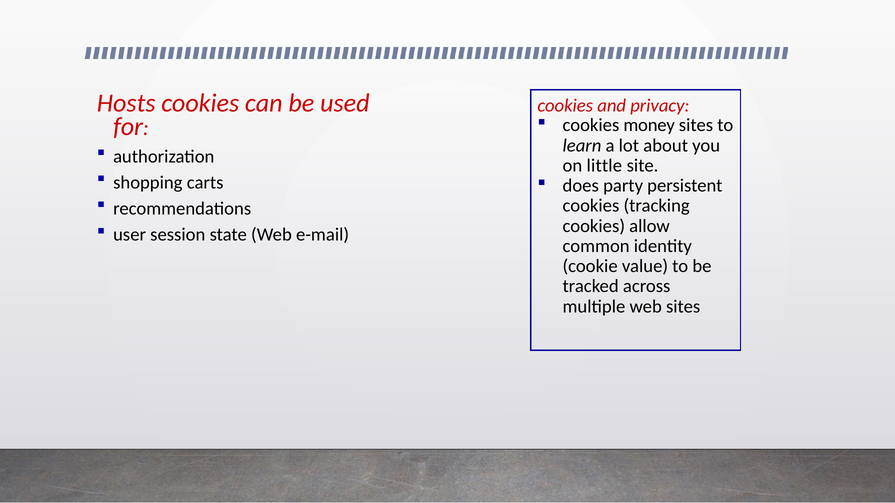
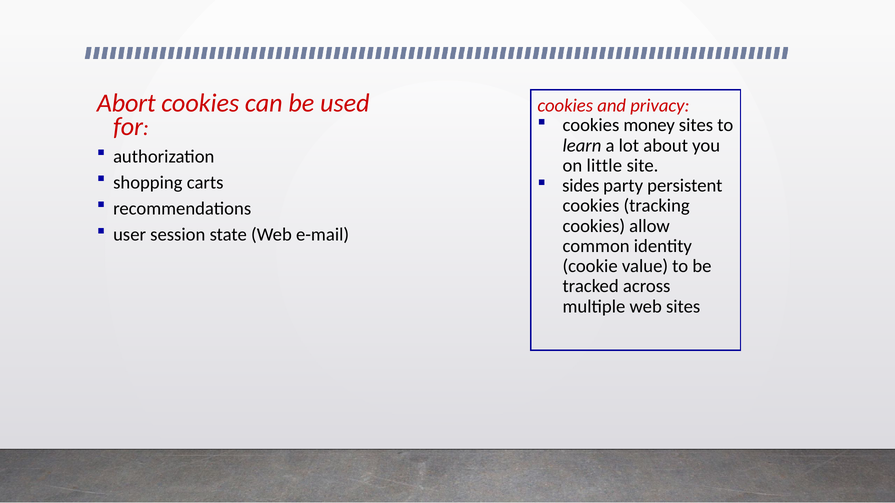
Hosts: Hosts -> Abort (126, 103)
does: does -> sides (581, 186)
